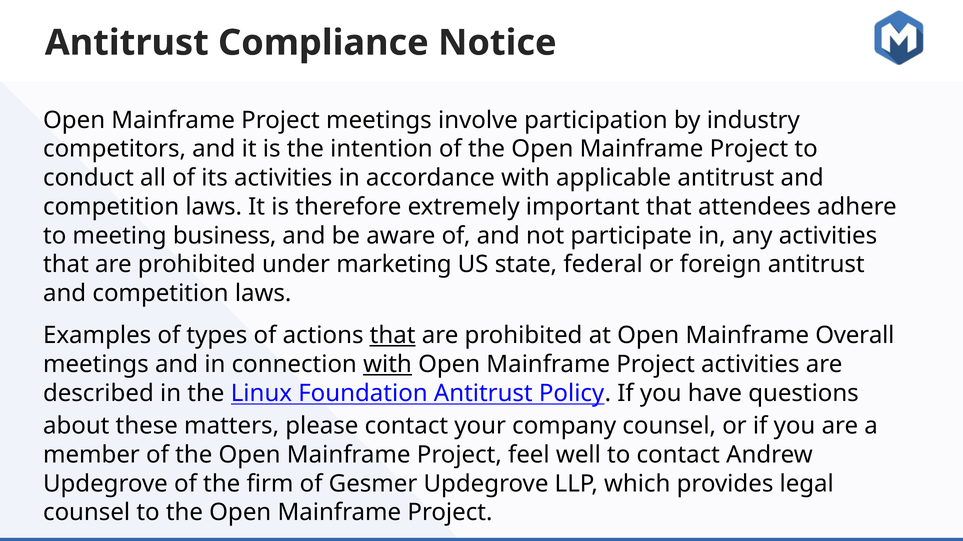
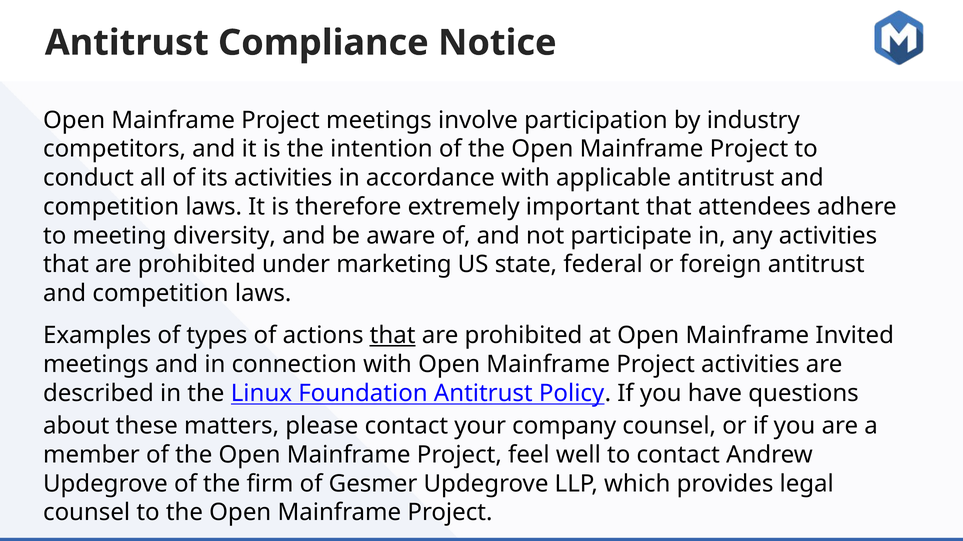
business: business -> diversity (224, 236)
Overall: Overall -> Invited (855, 336)
with underline: present -> none (388, 365)
